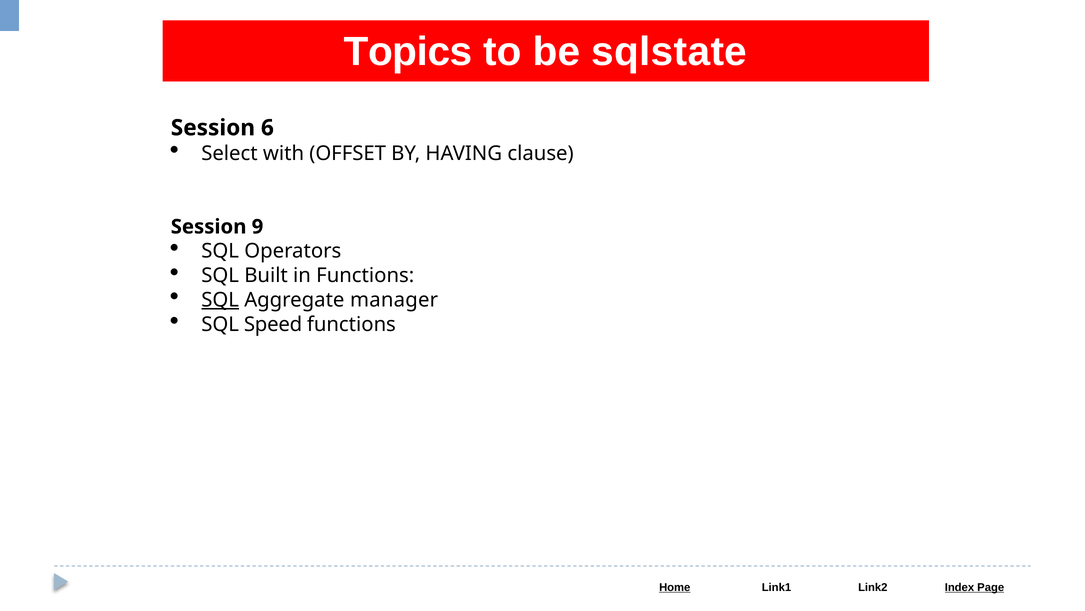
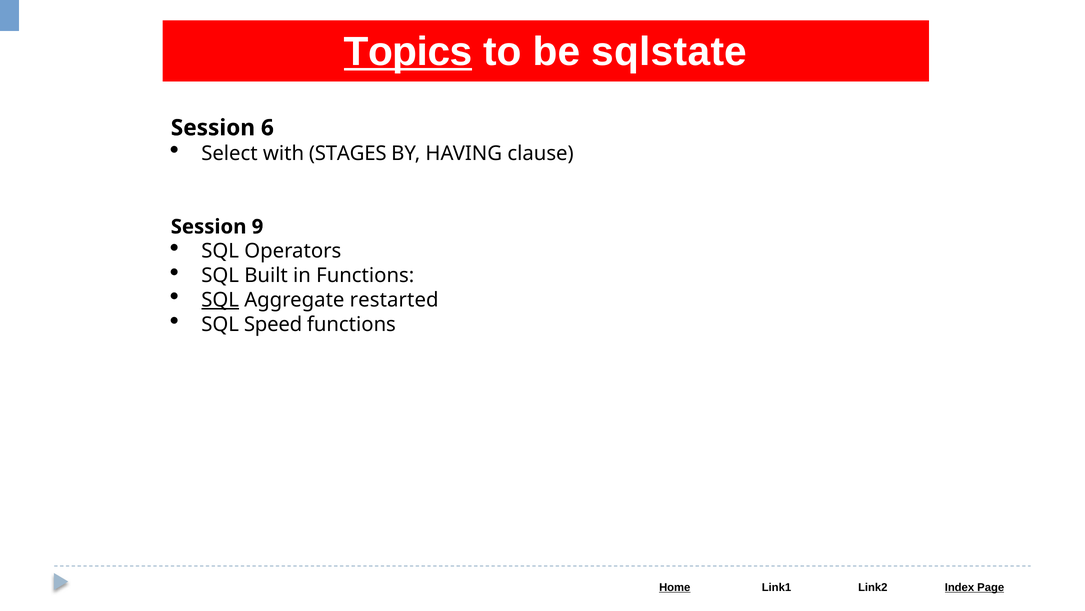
Topics underline: none -> present (408, 52)
OFFSET: OFFSET -> STAGES (348, 153)
manager: manager -> restarted (394, 300)
